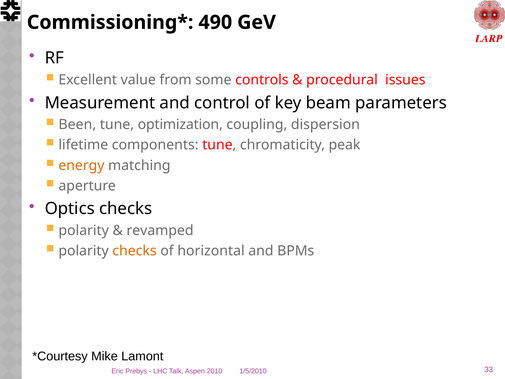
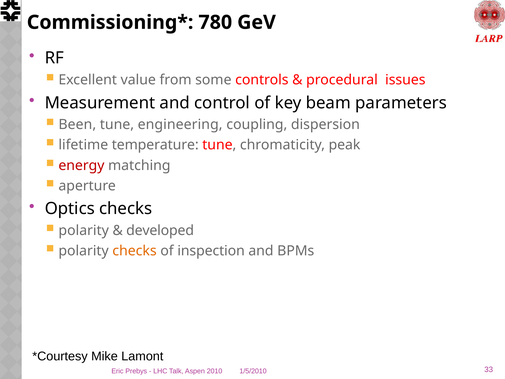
490: 490 -> 780 (215, 22)
optimization: optimization -> engineering (180, 125)
components: components -> temperature (155, 145)
energy colour: orange -> red (81, 165)
revamped: revamped -> developed (160, 230)
horizontal: horizontal -> inspection (211, 251)
